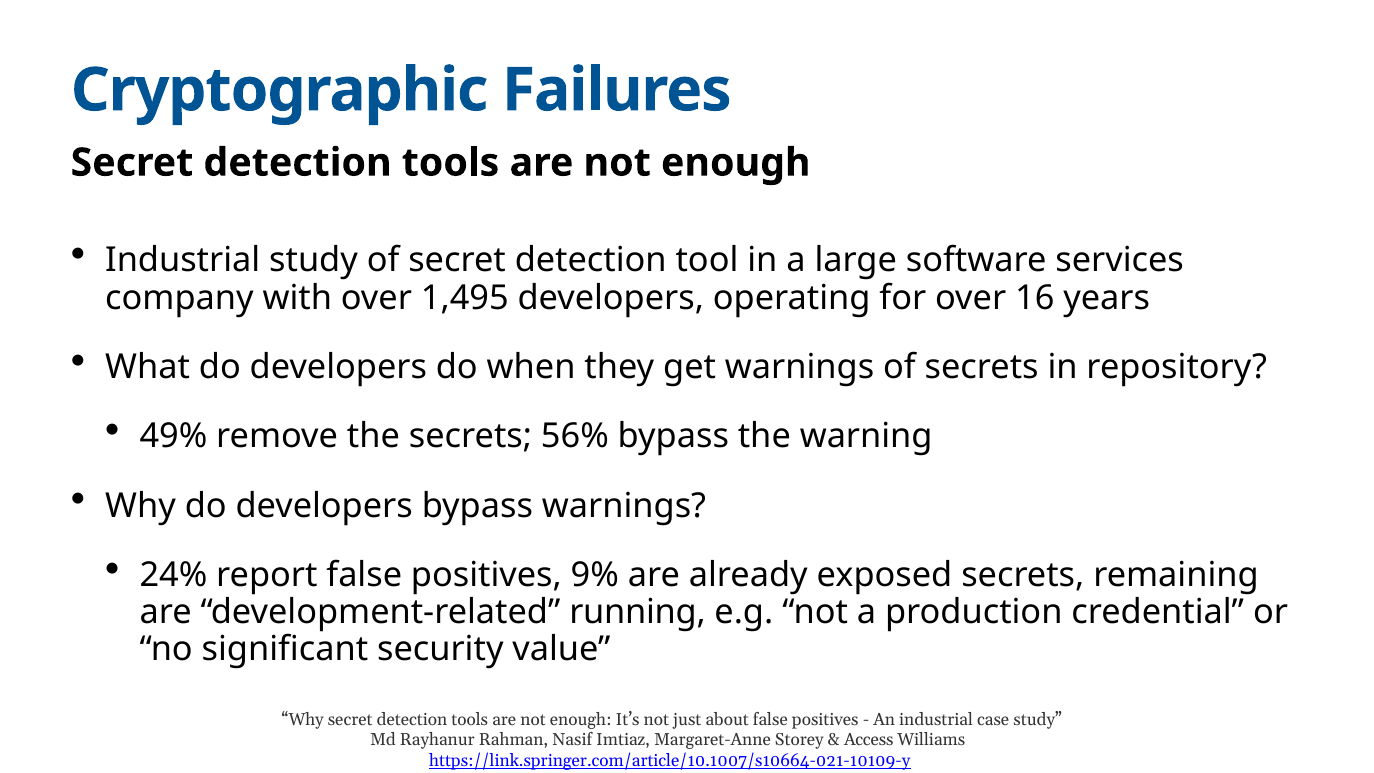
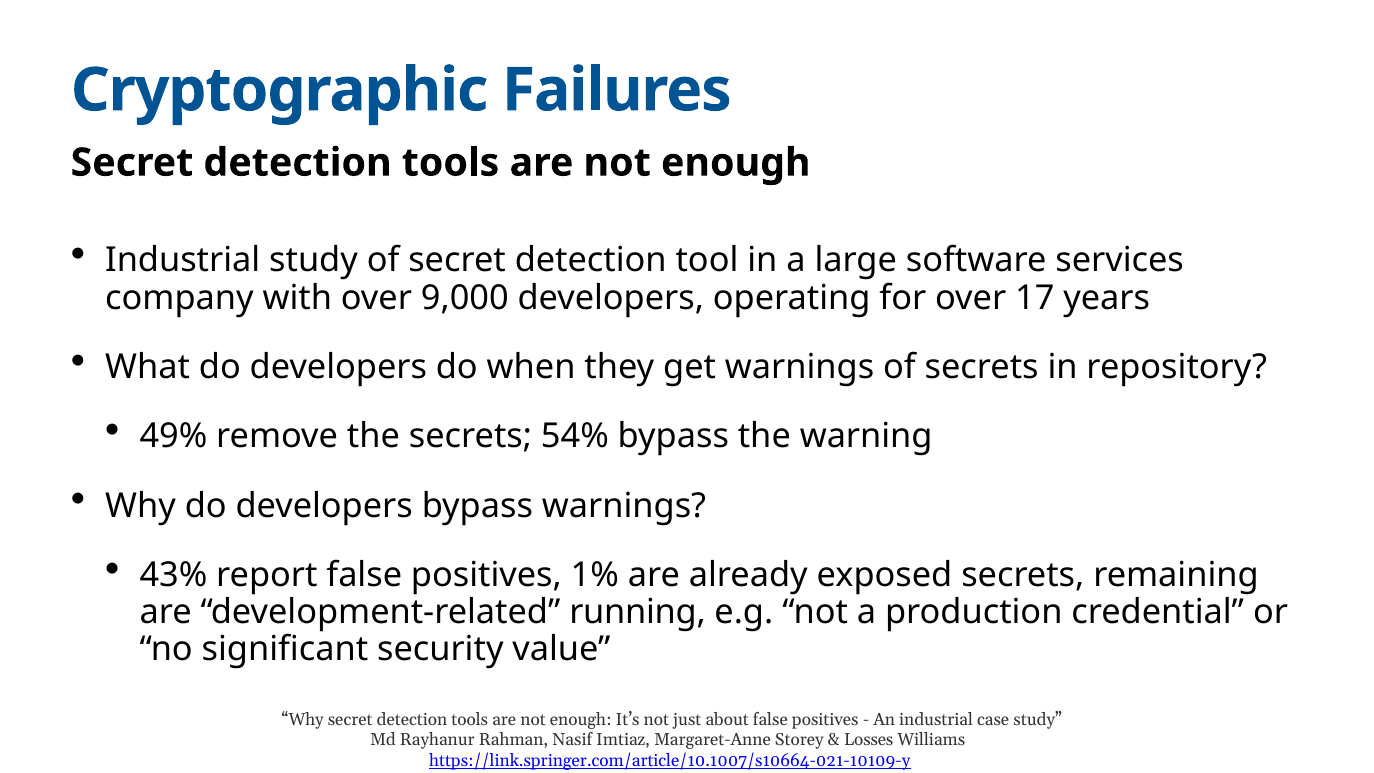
1,495: 1,495 -> 9,000 (465, 298)
16: 16 -> 17 (1035, 298)
56%: 56% -> 54% (575, 436)
24%: 24% -> 43% (173, 575)
9%: 9% -> 1% (595, 575)
Access: Access -> Losses (869, 740)
